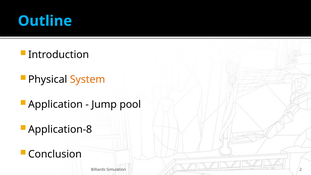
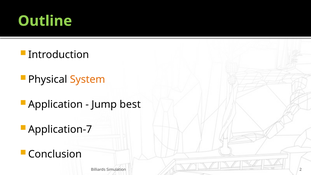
Outline colour: light blue -> light green (45, 21)
pool: pool -> best (130, 104)
Application-8: Application-8 -> Application-7 (60, 129)
